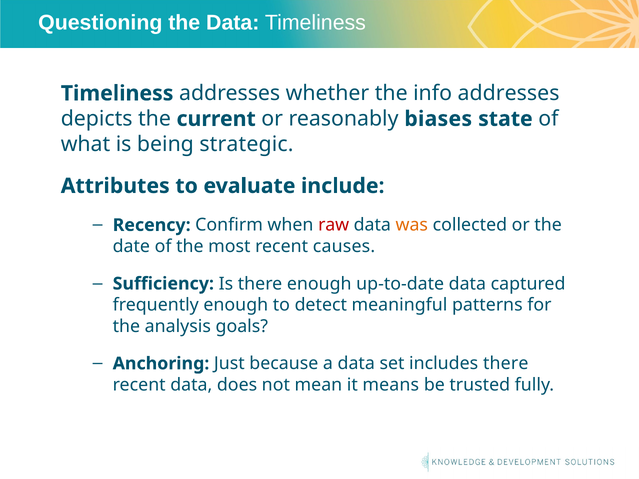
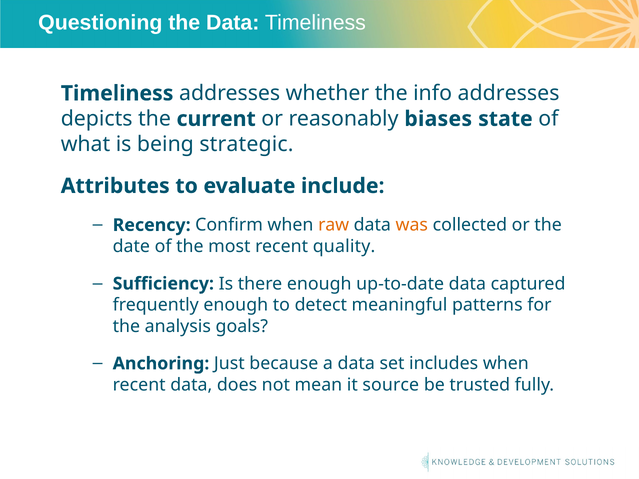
raw colour: red -> orange (334, 225)
causes: causes -> quality (344, 247)
includes there: there -> when (506, 364)
means: means -> source (391, 385)
